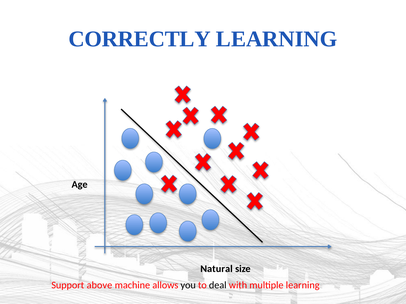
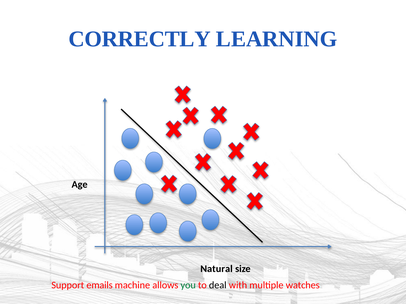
above: above -> emails (100, 286)
you colour: black -> green (188, 286)
multiple learning: learning -> watches (303, 286)
